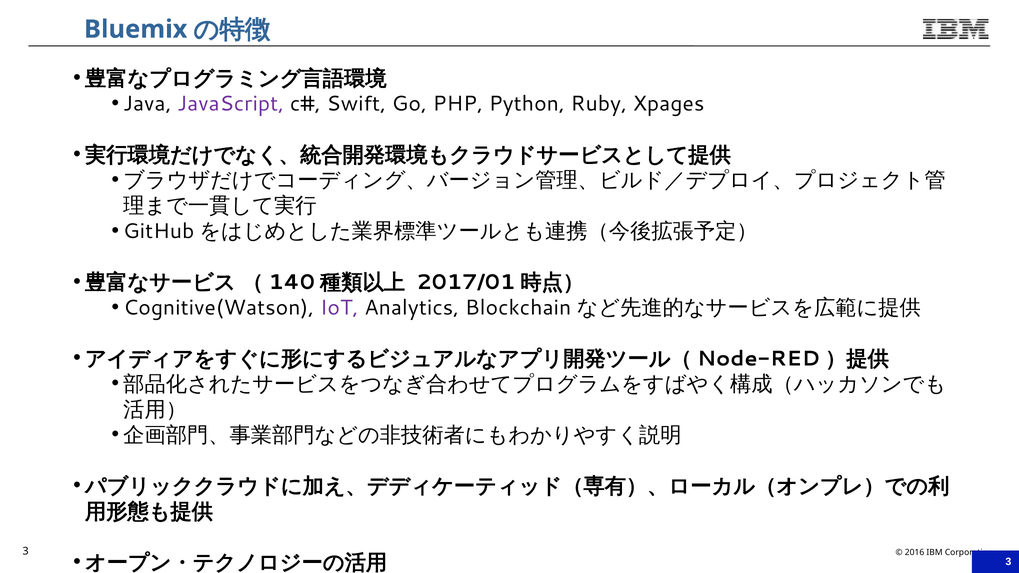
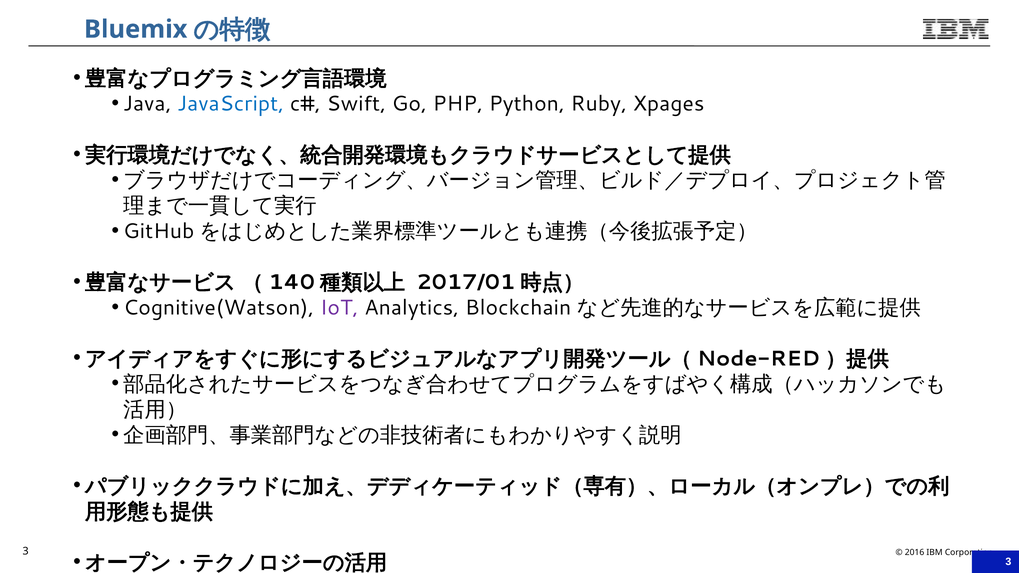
JavaScript colour: purple -> blue (231, 104)
